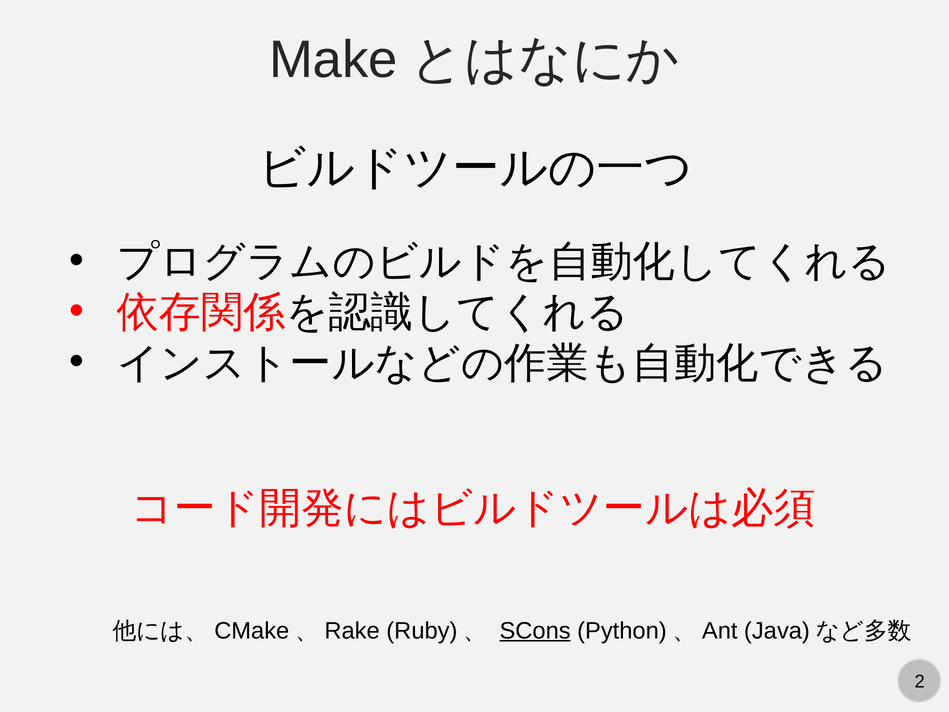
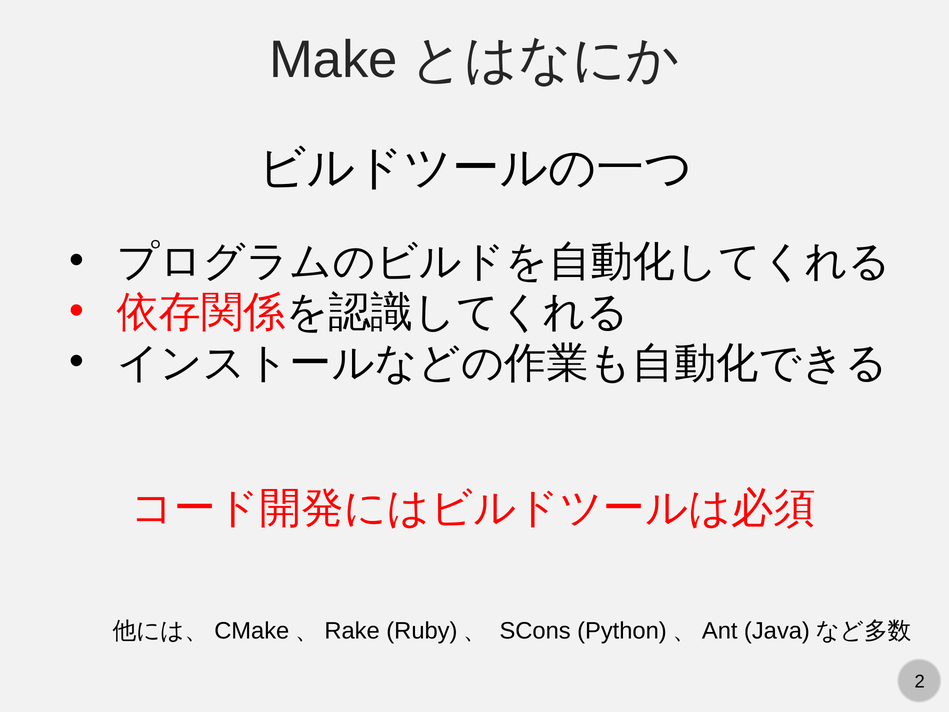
SCons underline: present -> none (535, 631)
